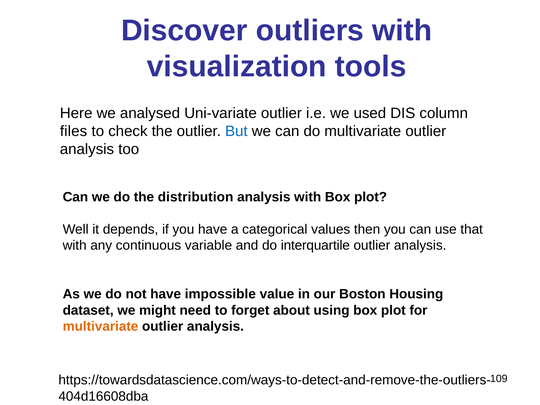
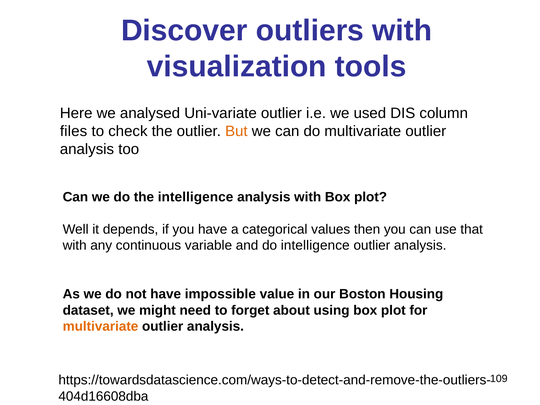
But colour: blue -> orange (236, 131)
the distribution: distribution -> intelligence (196, 197)
do interquartile: interquartile -> intelligence (315, 246)
